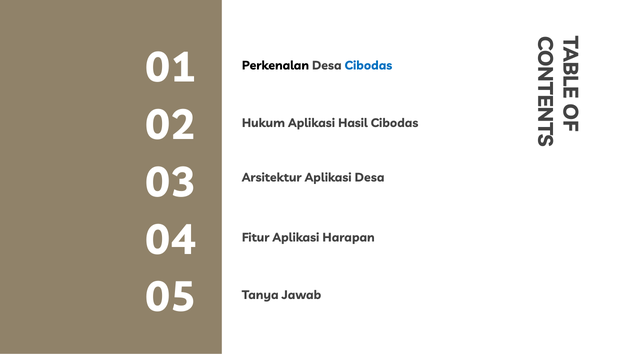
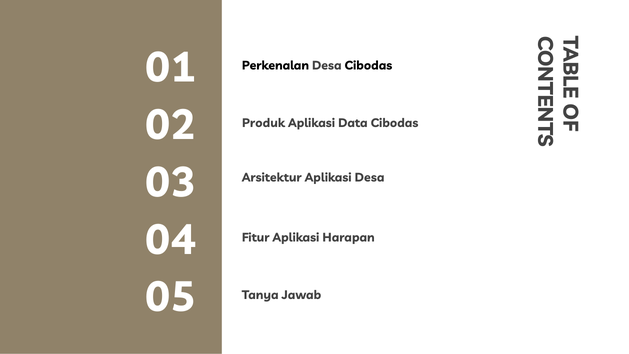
Cibodas colour: blue -> black (368, 66)
Hukum: Hukum -> Produk (263, 123)
Hasil: Hasil -> Data (353, 123)
